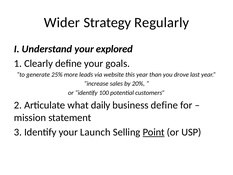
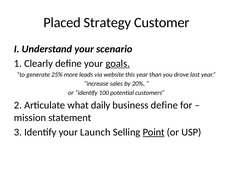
Wider: Wider -> Placed (62, 23)
Regularly: Regularly -> Customer (162, 23)
explored: explored -> scenario (114, 49)
goals underline: none -> present (118, 63)
